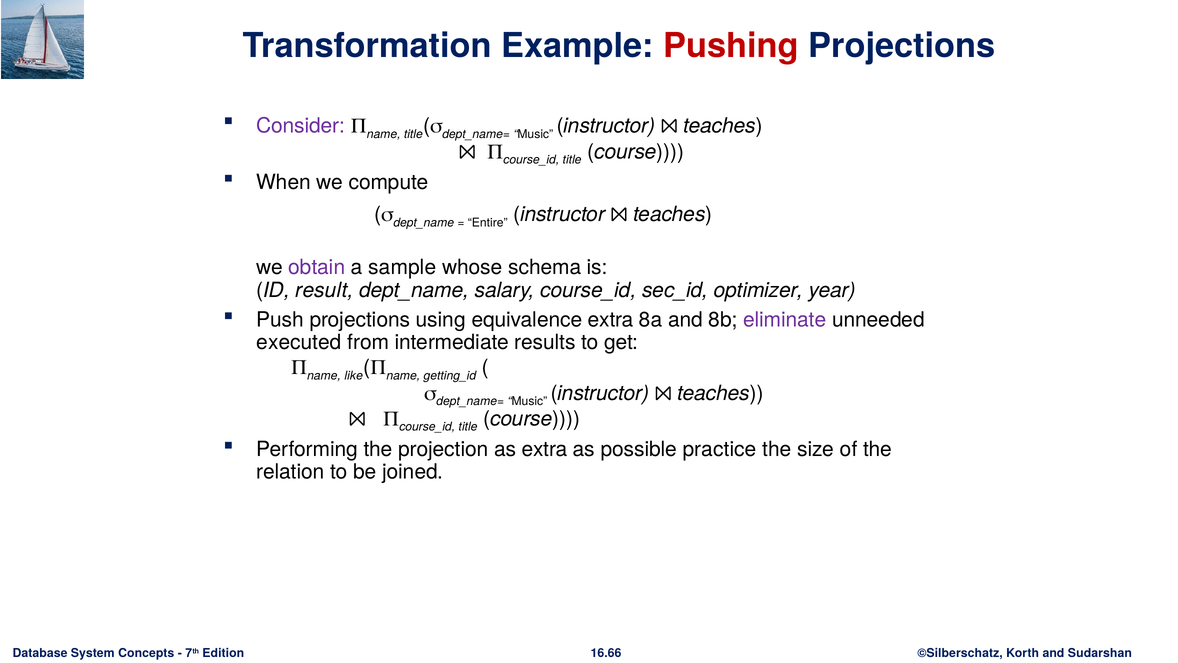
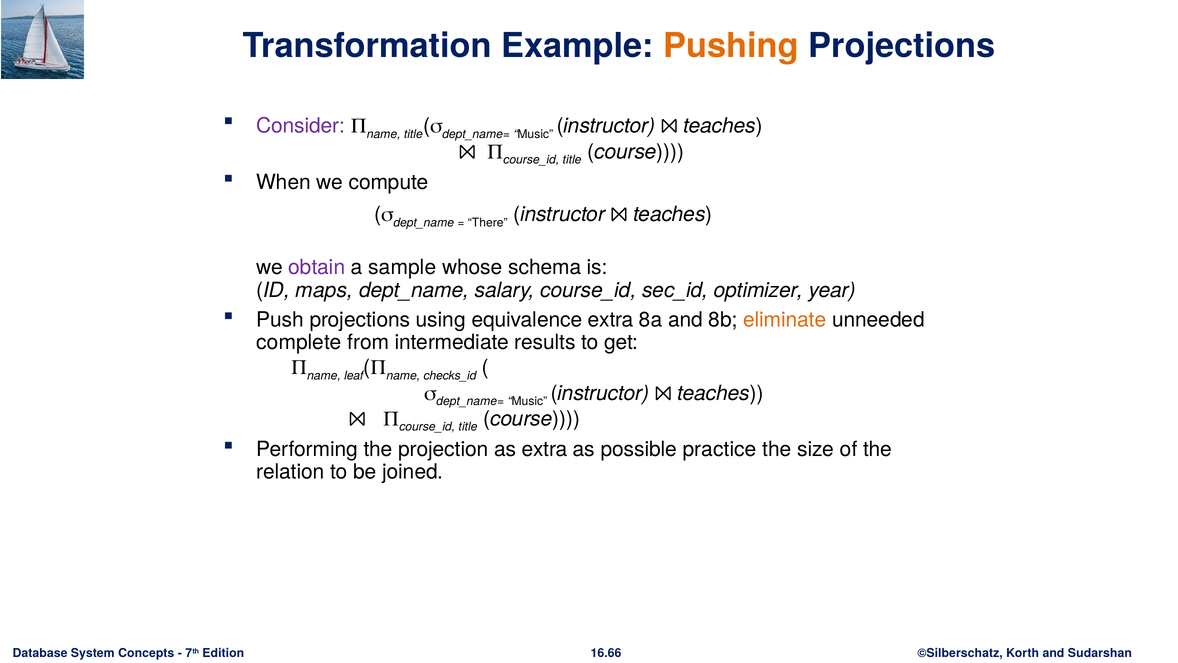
Pushing colour: red -> orange (731, 46)
Entire: Entire -> There (488, 223)
result: result -> maps (324, 290)
eliminate colour: purple -> orange (785, 320)
executed: executed -> complete (299, 342)
like: like -> leaf (354, 375)
getting_id: getting_id -> checks_id (450, 375)
